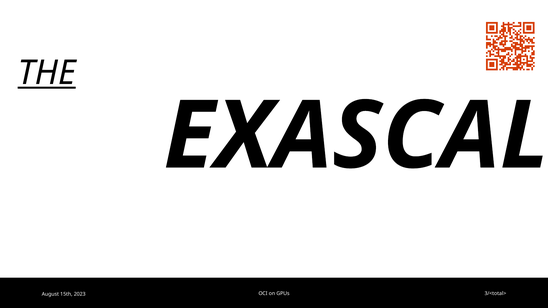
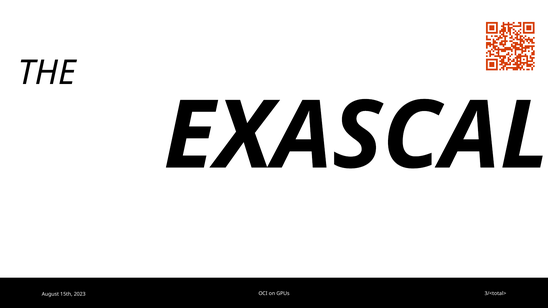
THE underline: present -> none (47, 73)
